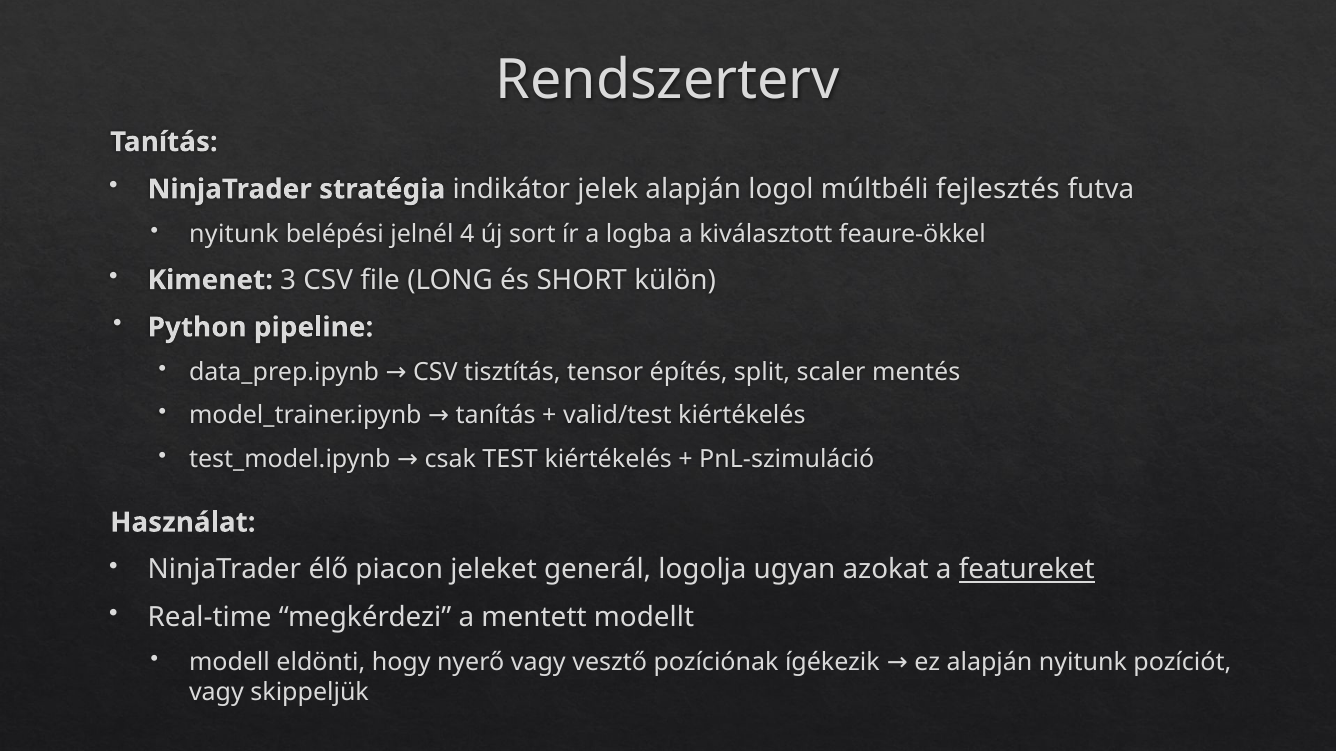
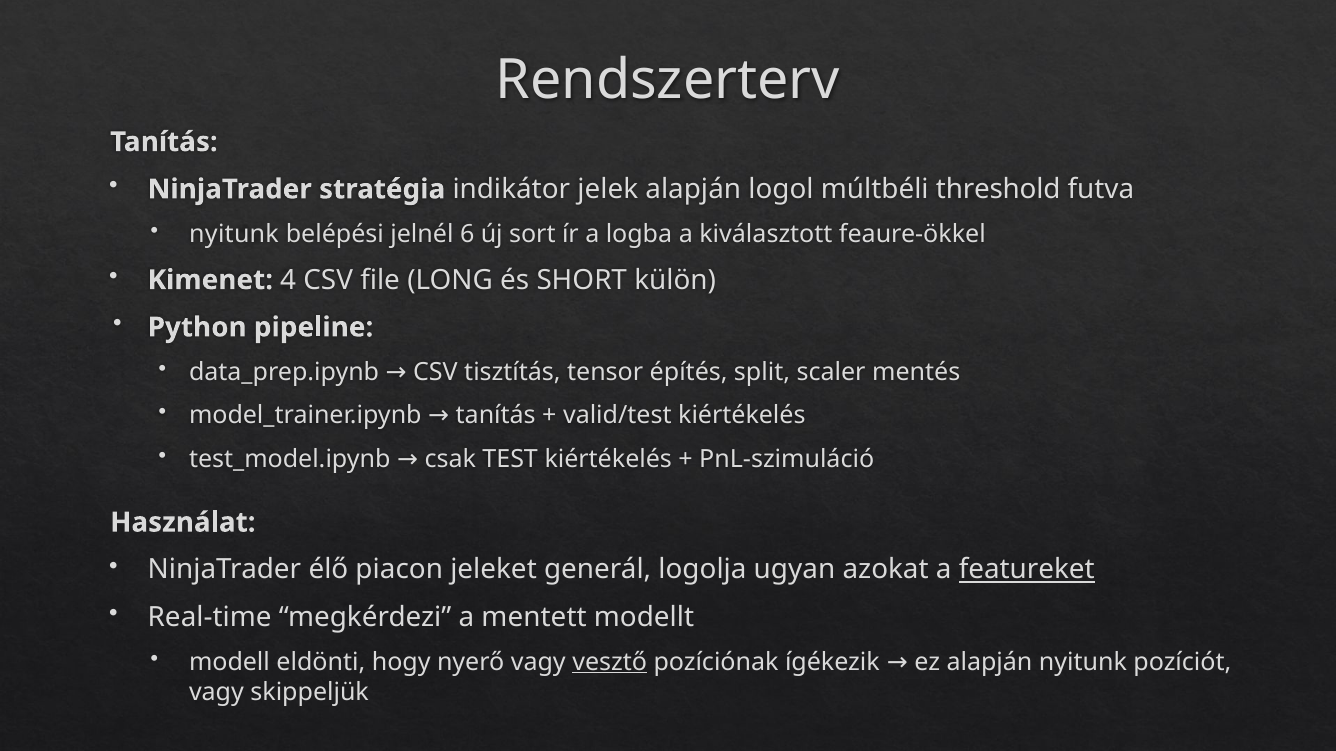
fejlesztés: fejlesztés -> threshold (998, 189)
4: 4 -> 6 (467, 234)
3: 3 -> 4 (288, 280)
vesztő underline: none -> present (610, 662)
